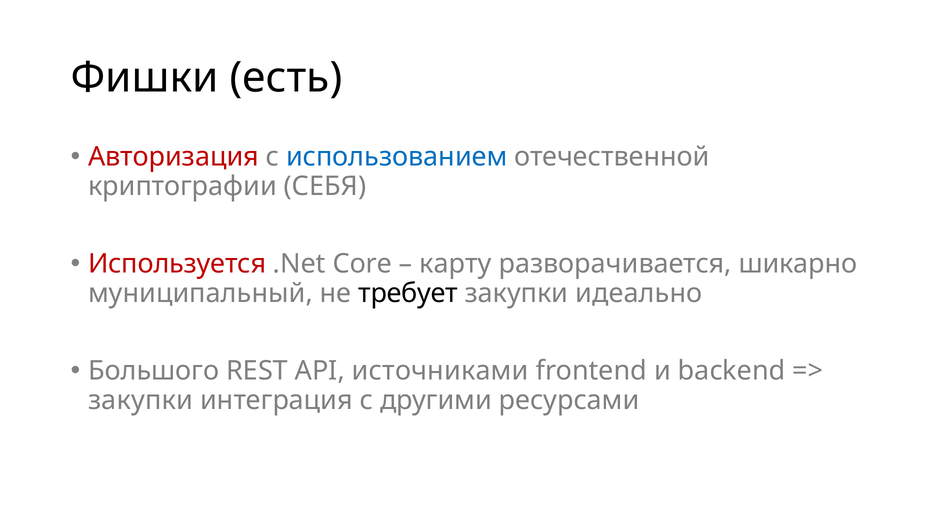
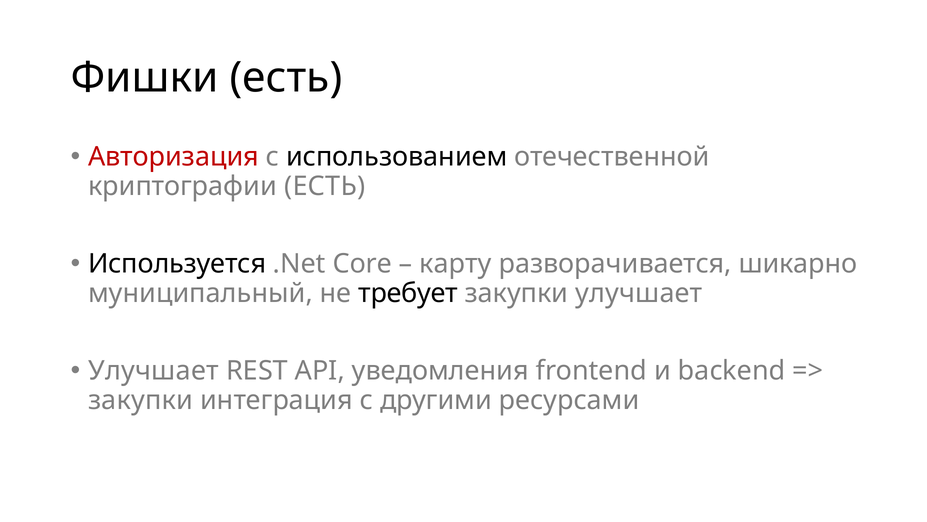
использованием colour: blue -> black (397, 157)
криптографии СЕБЯ: СЕБЯ -> ЕСТЬ (325, 186)
Используется colour: red -> black (177, 264)
закупки идеально: идеально -> улучшает (639, 293)
Большого: Большого -> Улучшает (154, 371)
источниками: источниками -> уведомления (440, 371)
